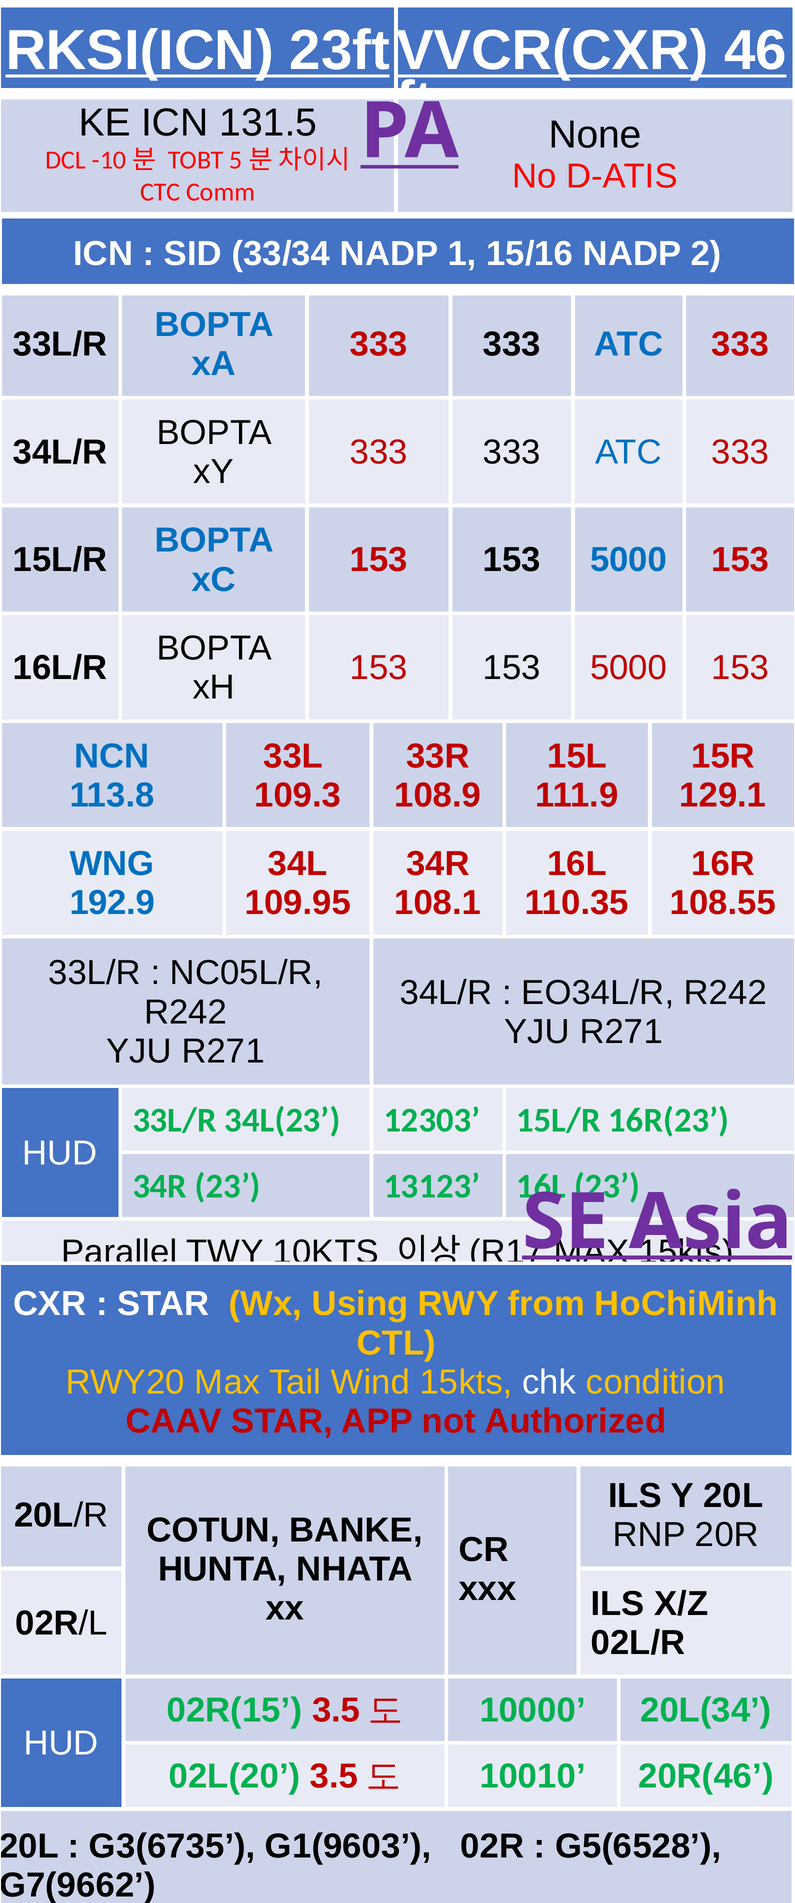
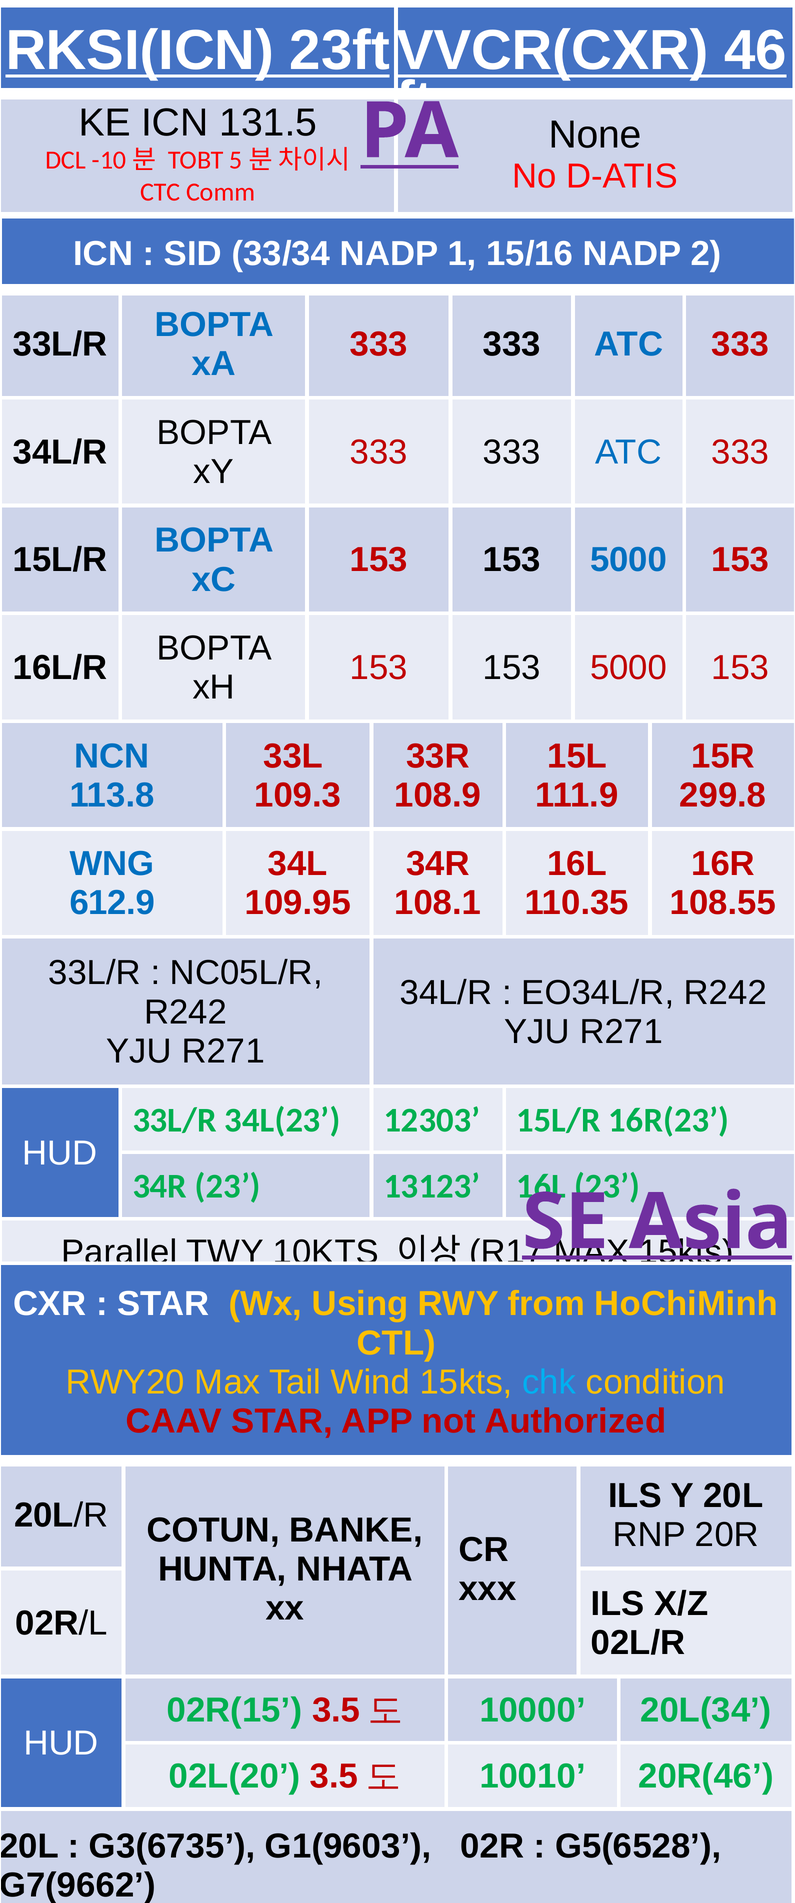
129.1: 129.1 -> 299.8 (723, 795)
192.9: 192.9 -> 612.9 (112, 903)
chk colour: white -> light blue (549, 1382)
